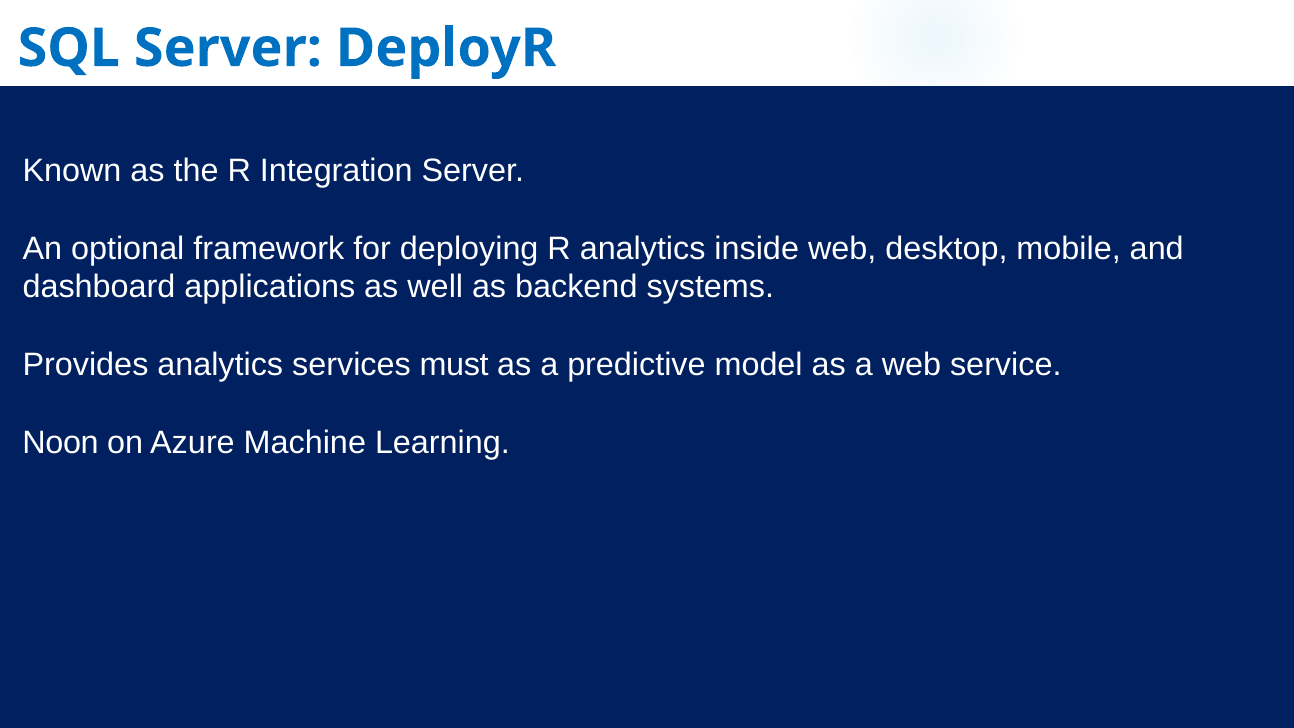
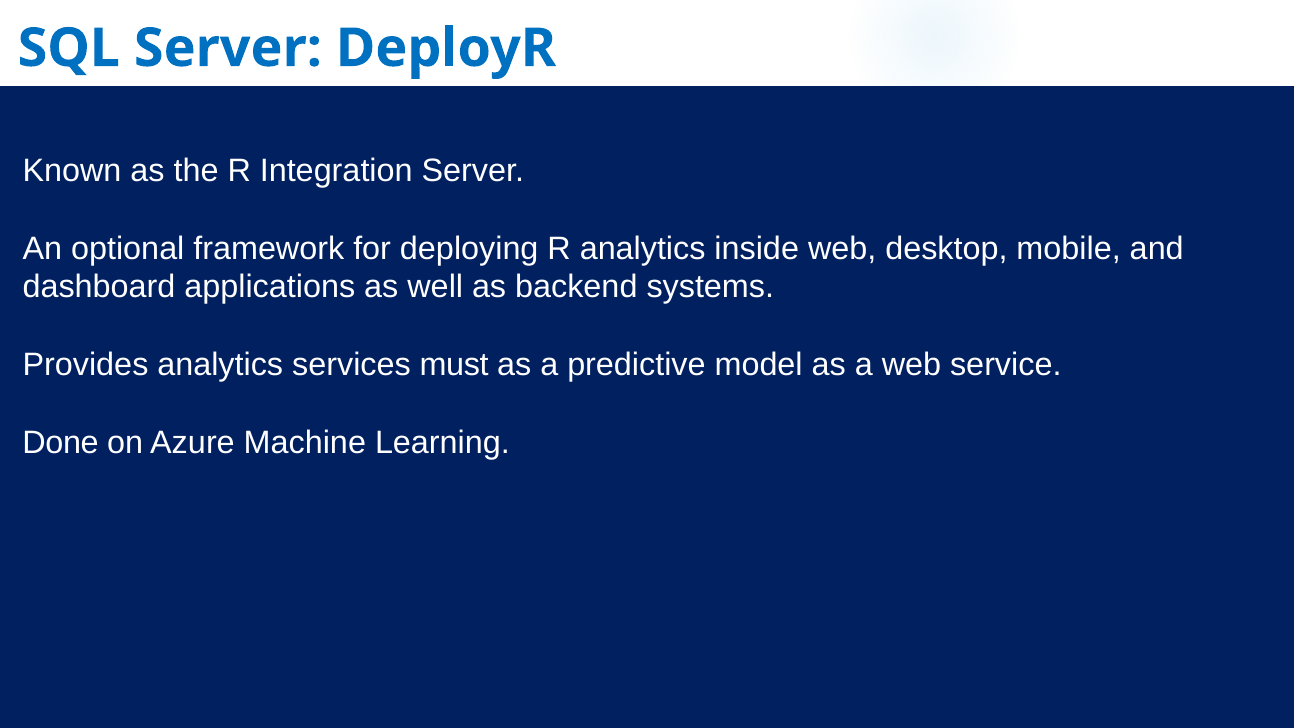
Noon: Noon -> Done (60, 442)
